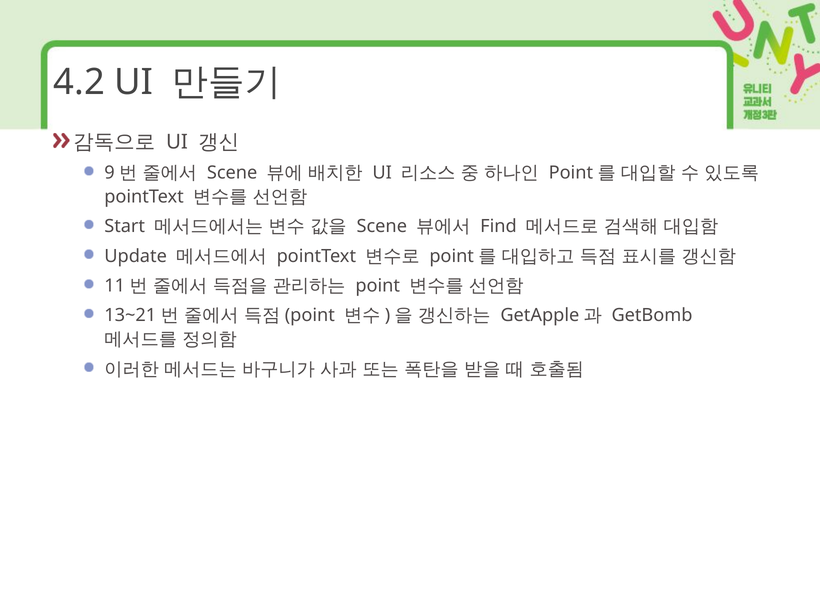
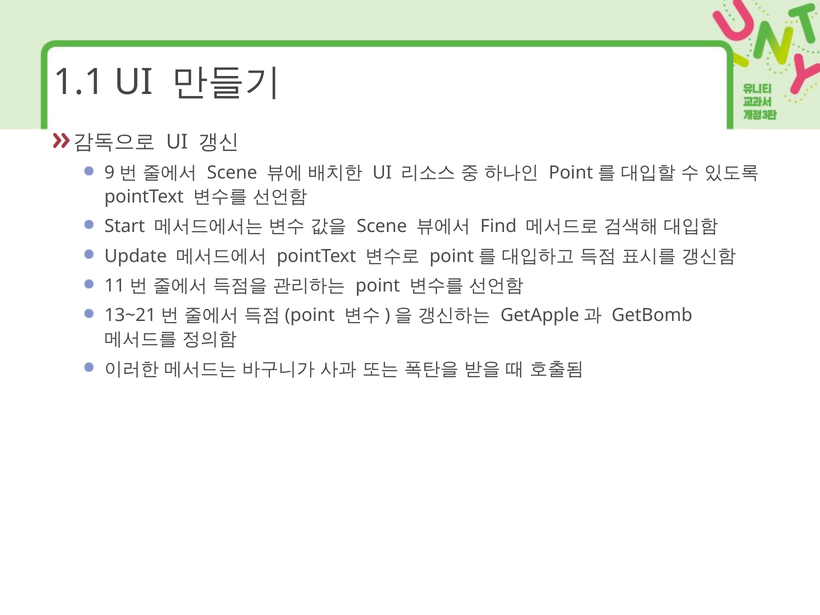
4.2: 4.2 -> 1.1 (79, 82)
